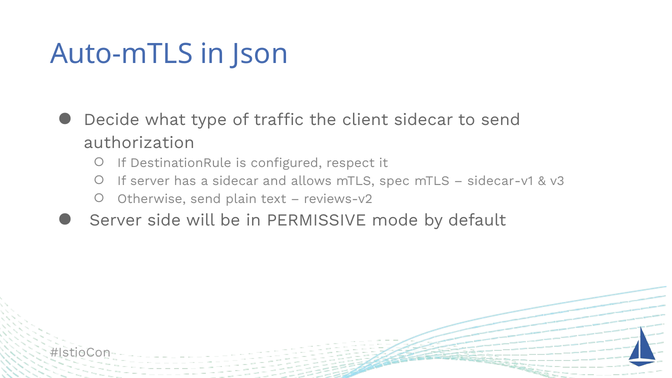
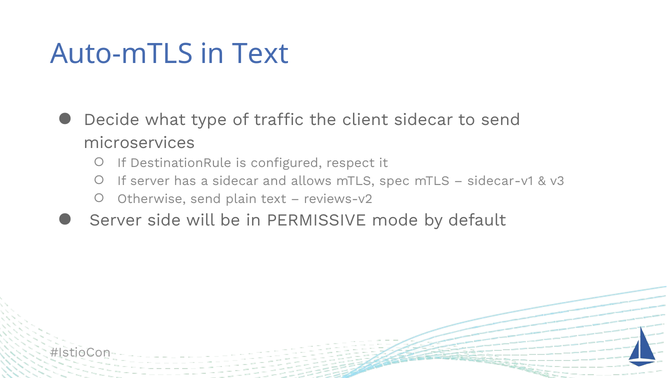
in Json: Json -> Text (260, 54)
authorization: authorization -> microservices (139, 143)
